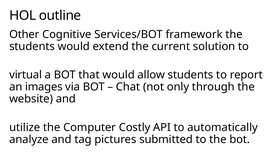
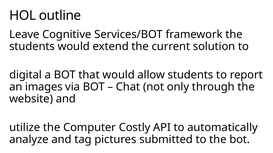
Other: Other -> Leave (24, 35)
virtual: virtual -> digital (26, 75)
